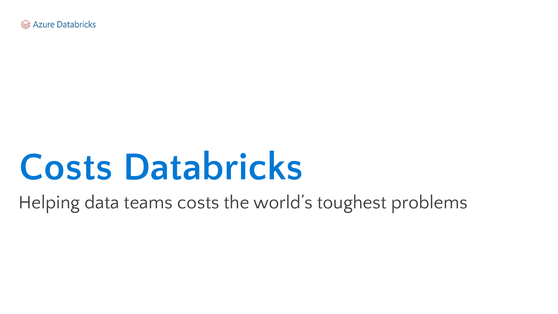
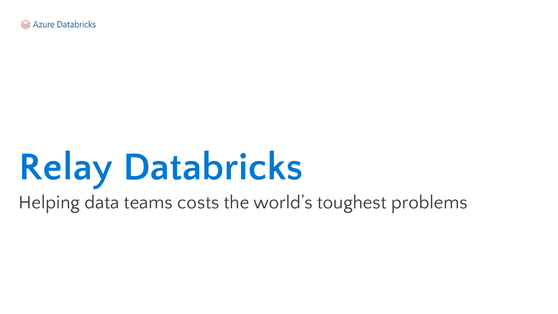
Costs: Costs -> Relay (66, 167)
